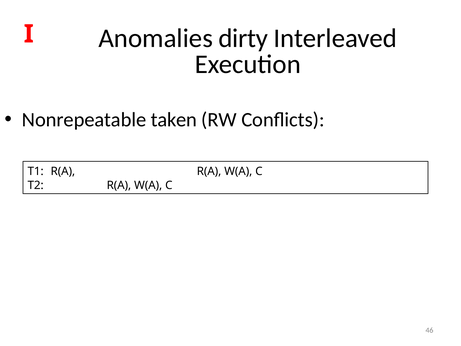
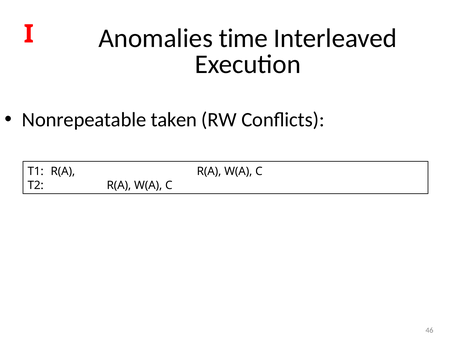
dirty: dirty -> time (243, 38)
